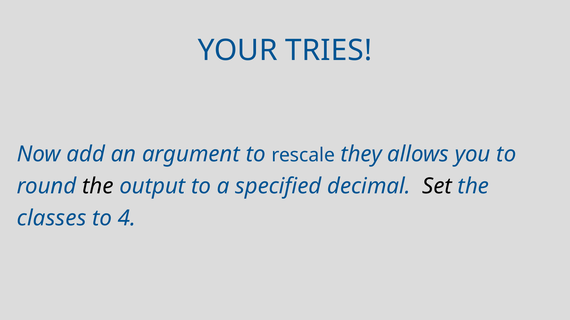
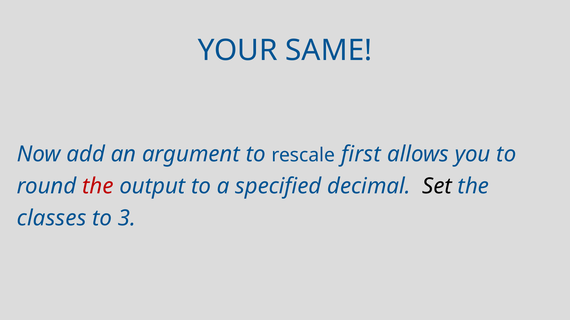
TRIES: TRIES -> SAME (329, 50)
they: they -> first (361, 154)
the colour: black -> red (98, 186)
4: 4 -> 3 (127, 219)
